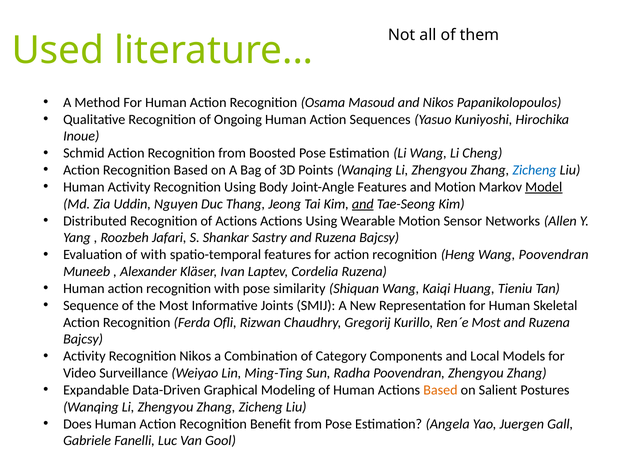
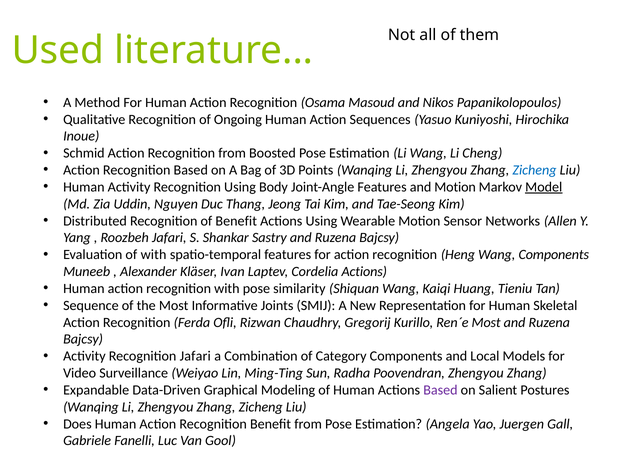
and underline: present -> none (363, 204)
of Actions: Actions -> Benefit (236, 221)
Wang Poovendran: Poovendran -> Components (554, 255)
Cordelia Ruzena: Ruzena -> Actions (364, 272)
Recognition Nikos: Nikos -> Jafari (195, 356)
Based colour: orange -> purple (440, 390)
